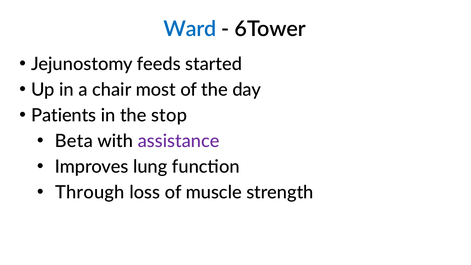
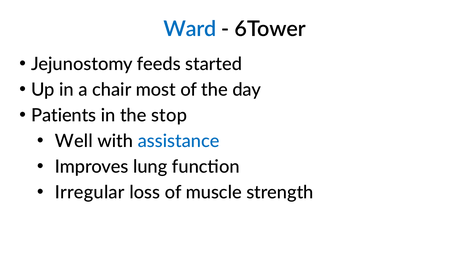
Beta: Beta -> Well (74, 141)
assistance colour: purple -> blue (179, 141)
Through: Through -> Irregular (90, 192)
